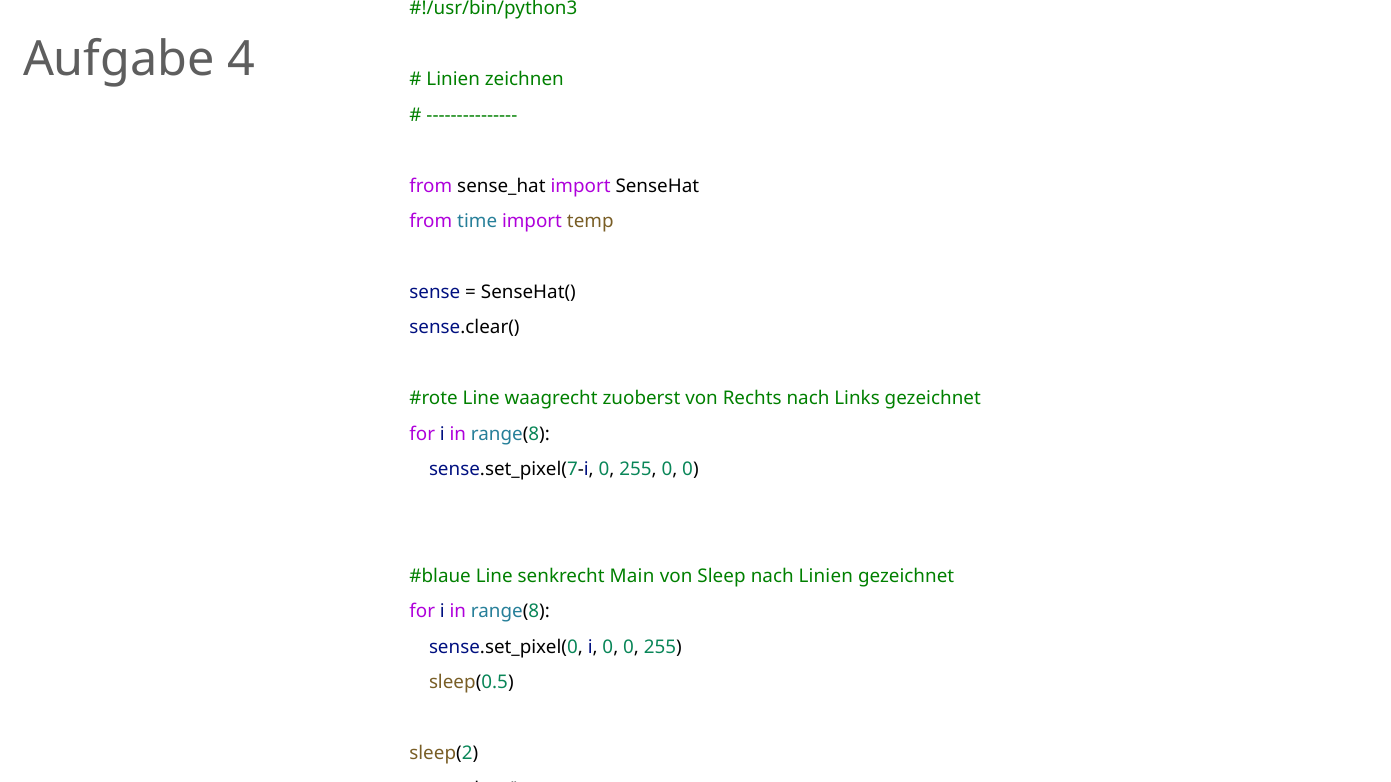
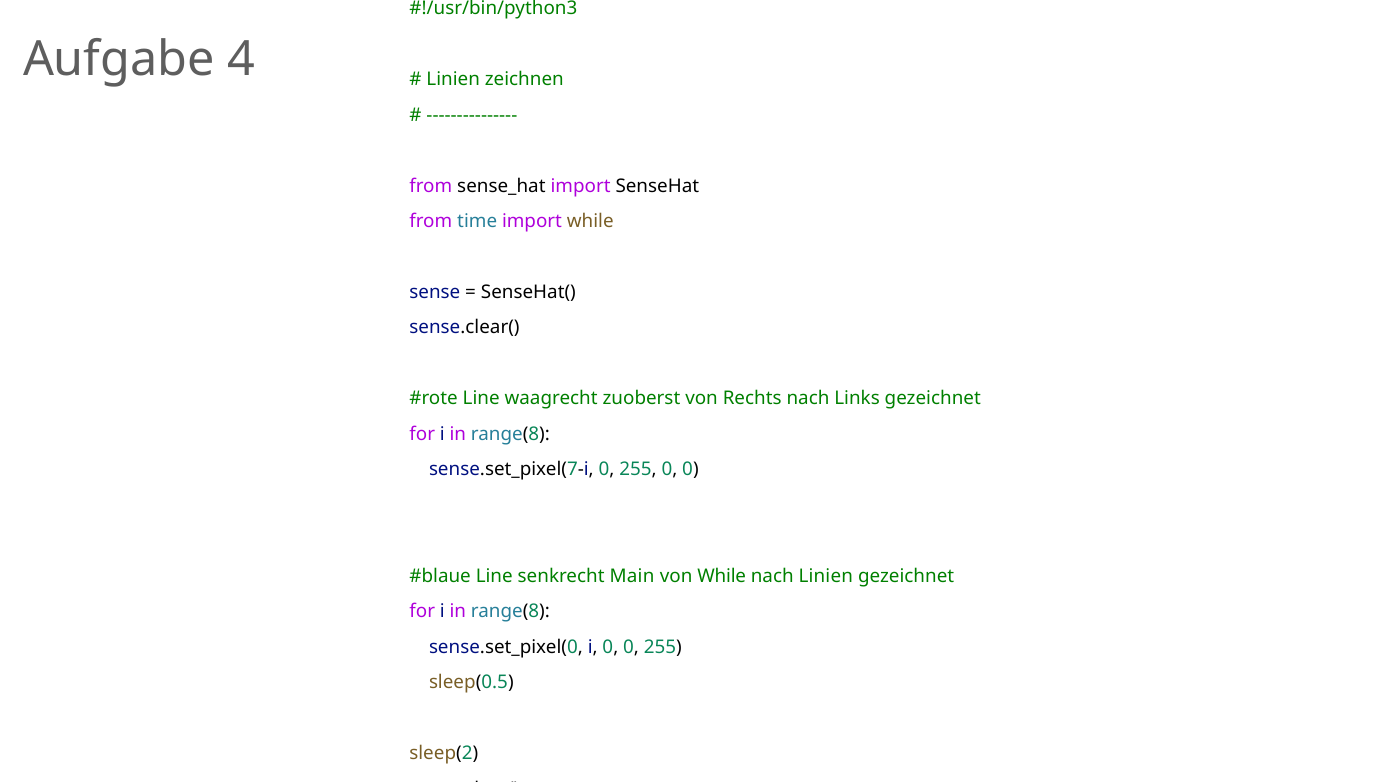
import temp: temp -> while (590, 221)
von Sleep: Sleep -> While (722, 577)
